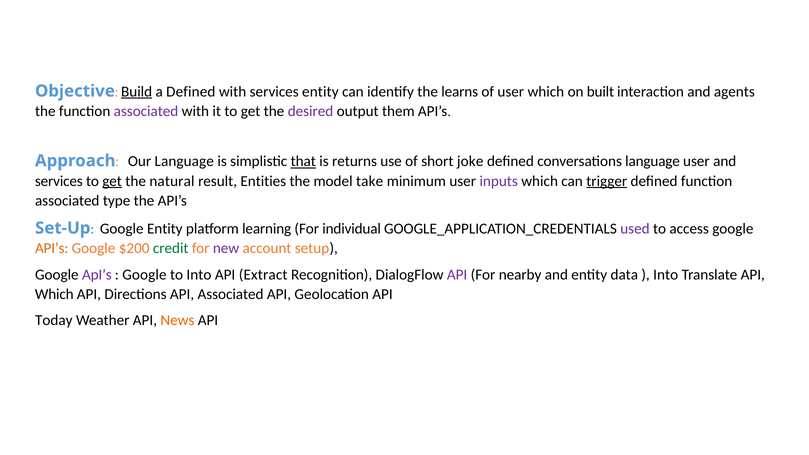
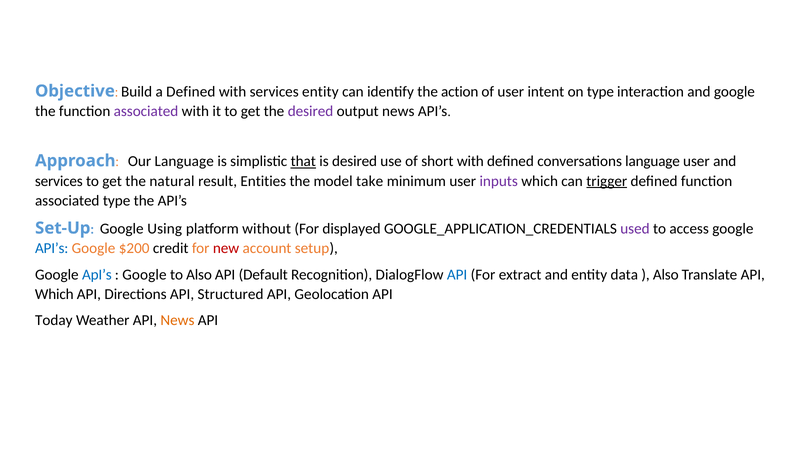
Build underline: present -> none (137, 92)
learns: learns -> action (460, 92)
user which: which -> intent (546, 92)
on built: built -> type (600, 92)
and agents: agents -> google (734, 92)
output them: them -> news (398, 111)
is returns: returns -> desired (355, 161)
short joke: joke -> with (470, 161)
get underline: present -> none (112, 181)
Google Entity: Entity -> Using (165, 229)
learning: learning -> without (267, 229)
individual: individual -> displayed (352, 229)
API’s colour: orange -> blue (52, 248)
credit colour: green -> black (171, 248)
new colour: purple -> red (226, 248)
ApI’s colour: purple -> blue (97, 275)
to Into: Into -> Also (199, 275)
Extract: Extract -> Default (263, 275)
API colour: purple -> blue (457, 275)
nearby: nearby -> extract (520, 275)
Into: Into -> Also (666, 275)
API Associated: Associated -> Structured (231, 294)
